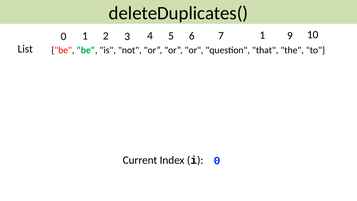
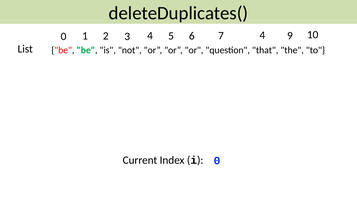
7 1: 1 -> 4 (262, 35)
